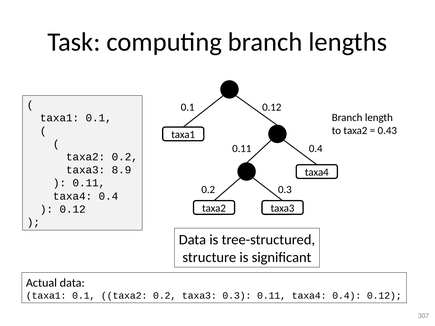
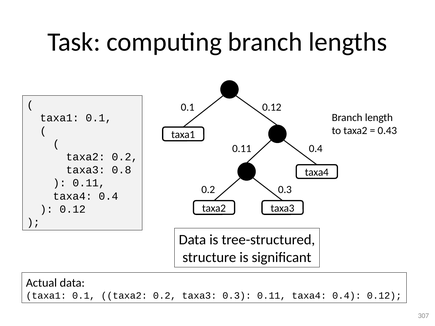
8.9: 8.9 -> 0.8 (122, 170)
